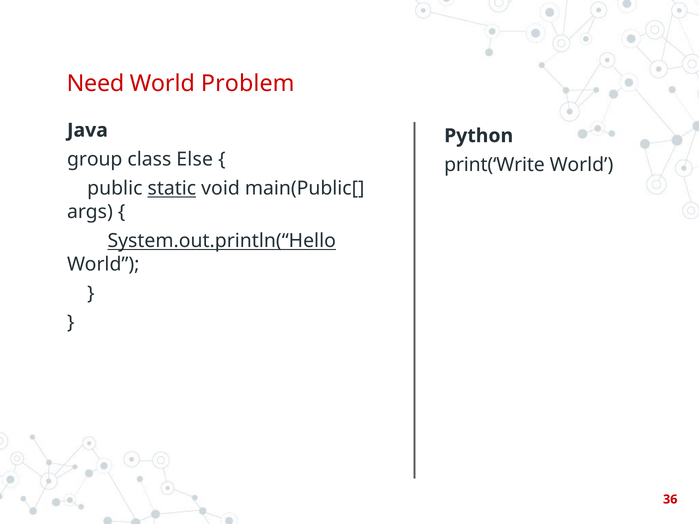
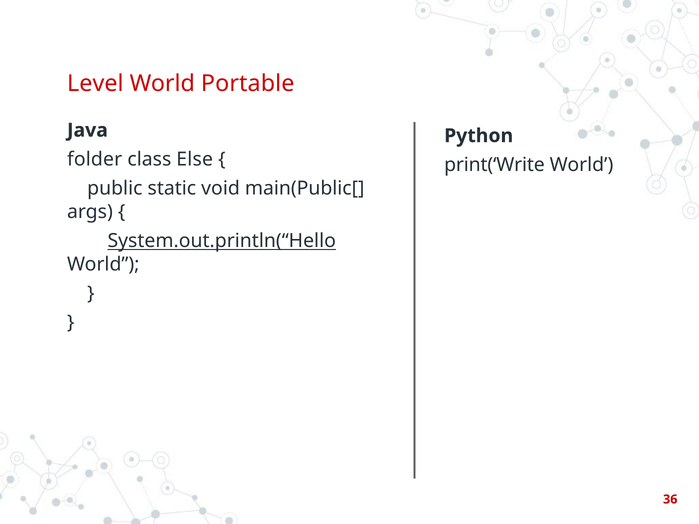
Need: Need -> Level (95, 84)
Problem: Problem -> Portable (248, 84)
group: group -> folder (95, 160)
static underline: present -> none (172, 189)
